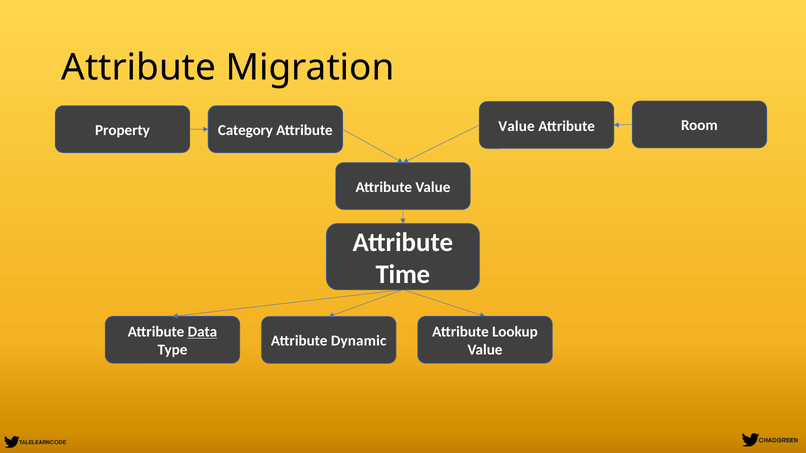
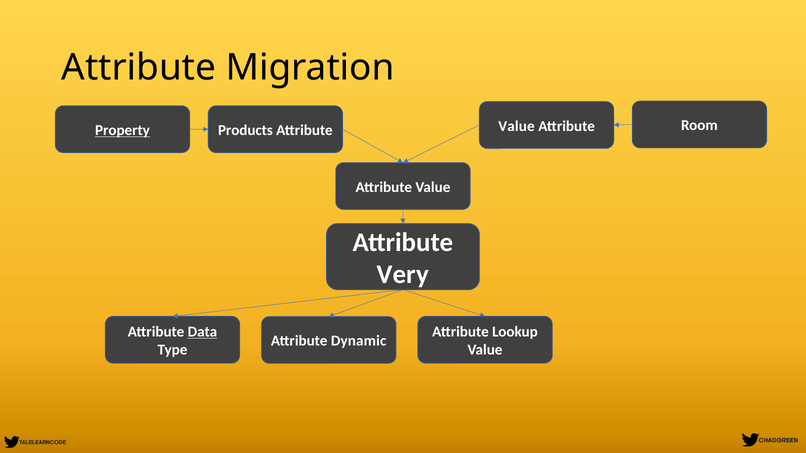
Property underline: none -> present (122, 130)
Category: Category -> Products (245, 130)
Time: Time -> Very (403, 275)
